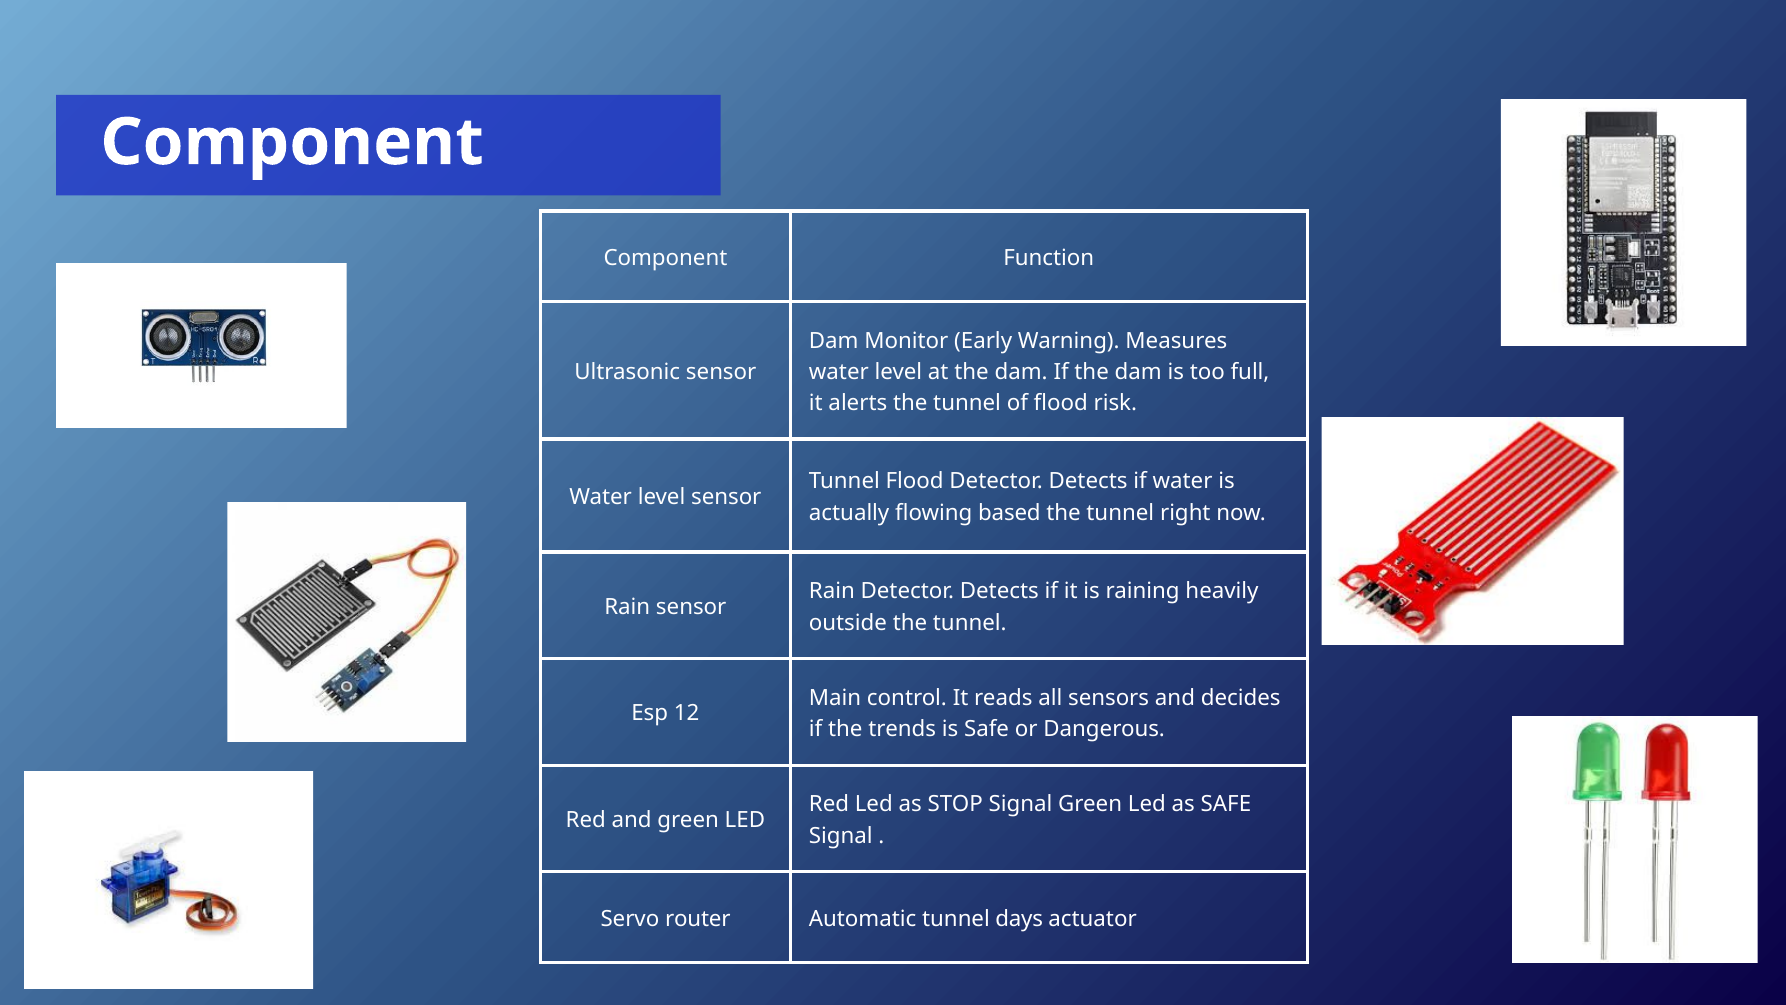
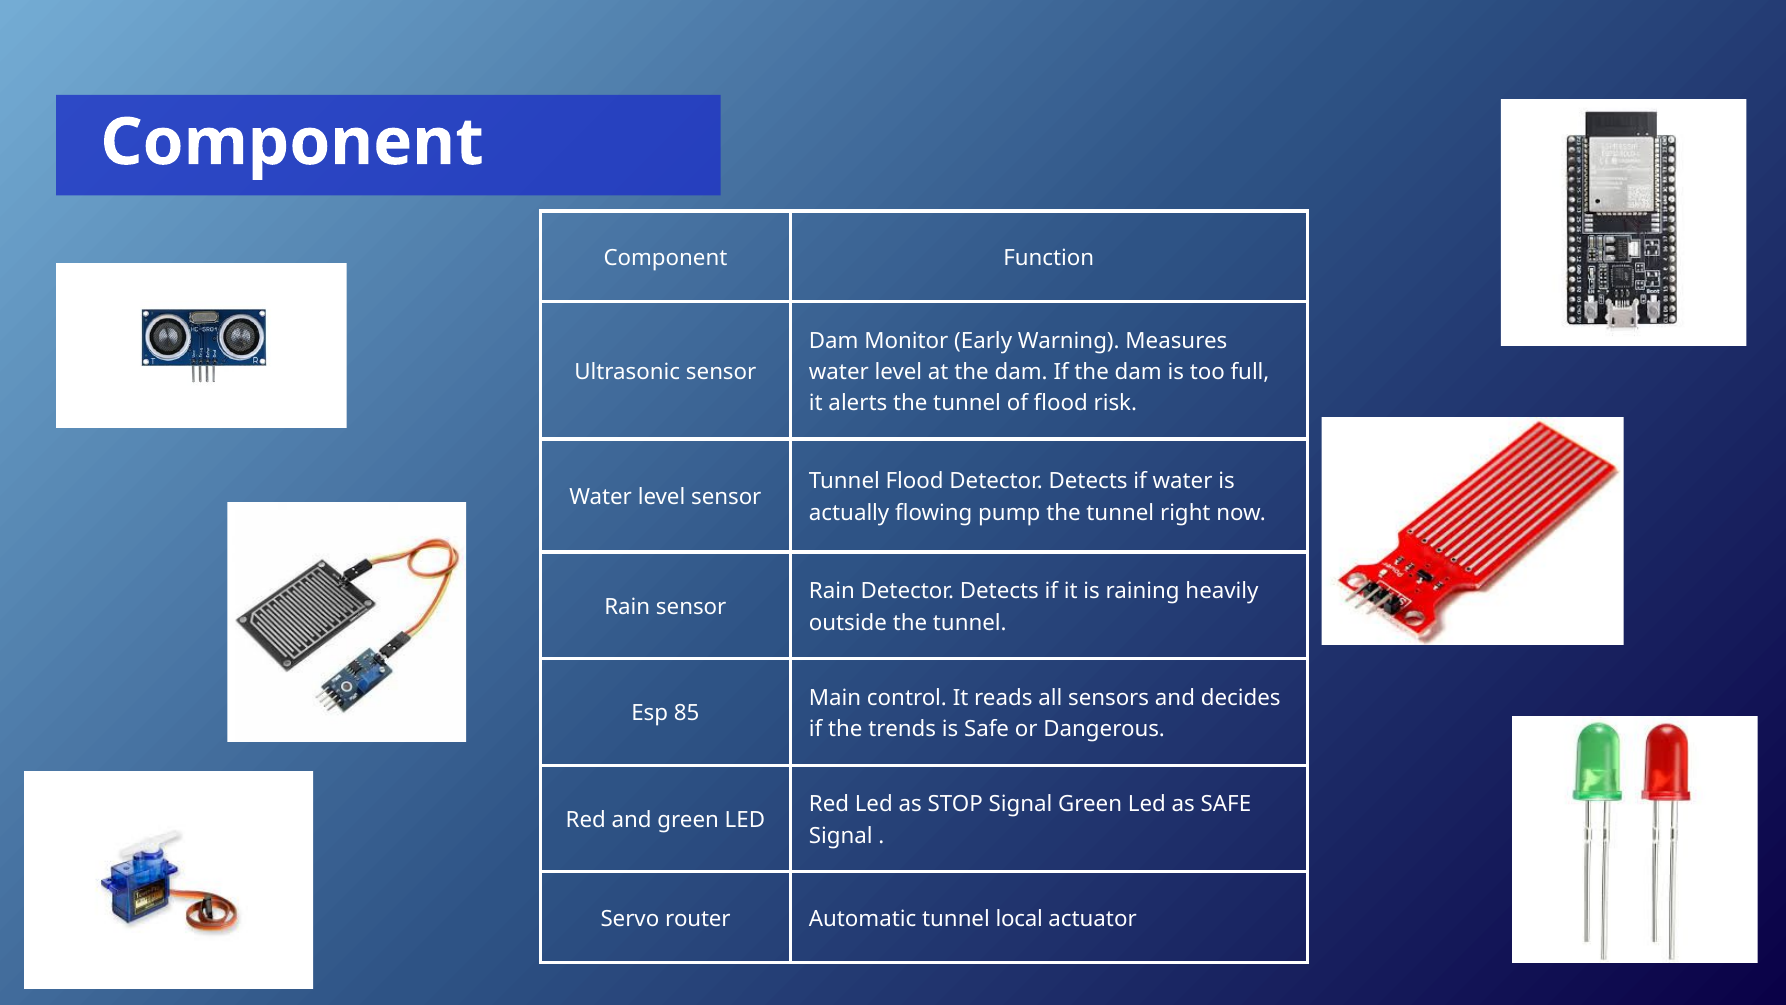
based: based -> pump (1009, 513)
12: 12 -> 85 (687, 713)
days: days -> local (1019, 919)
